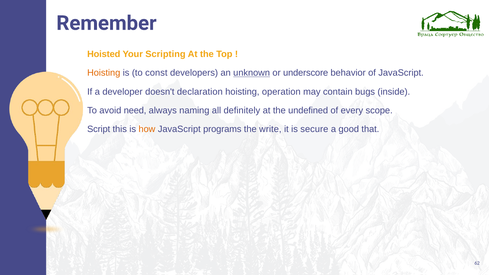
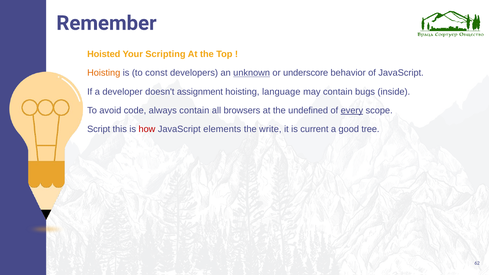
declaration: declaration -> assignment (200, 92)
operation: operation -> language (281, 92)
need: need -> code (135, 110)
always naming: naming -> contain (194, 110)
definitely: definitely -> browsers (242, 110)
every underline: none -> present (352, 110)
how colour: orange -> red (147, 129)
programs: programs -> elements (222, 129)
secure: secure -> current (314, 129)
that: that -> tree (370, 129)
